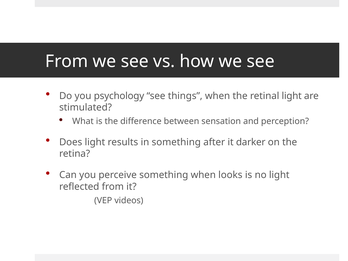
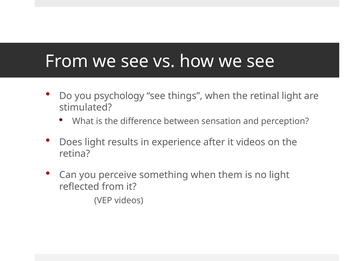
in something: something -> experience (176, 142)
it darker: darker -> videos (251, 142)
looks: looks -> them (230, 175)
